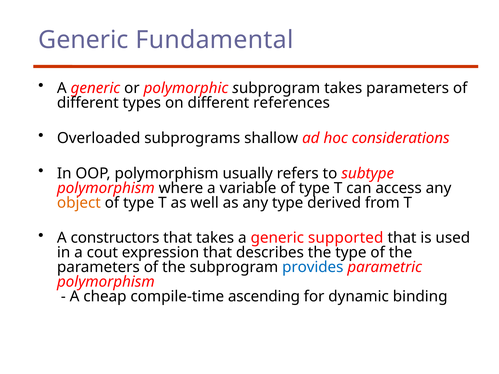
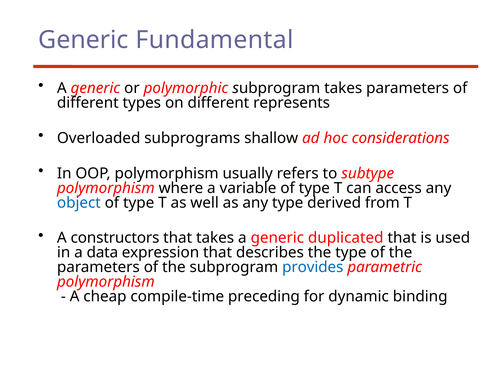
references: references -> represents (292, 103)
object colour: orange -> blue (79, 203)
supported: supported -> duplicated (346, 238)
cout: cout -> data (102, 253)
ascending: ascending -> preceding (264, 297)
